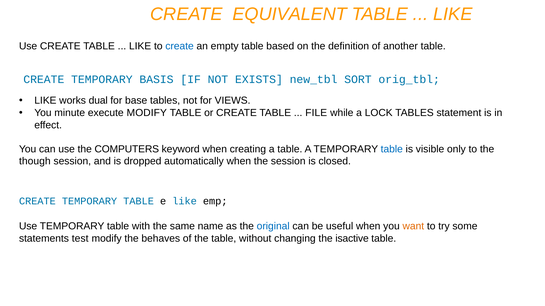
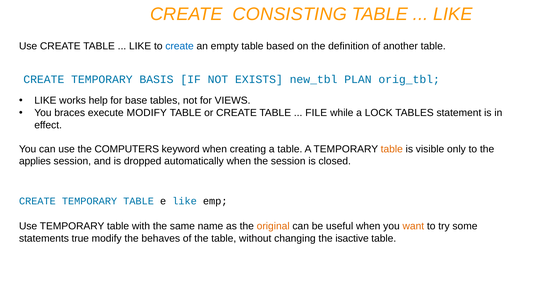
EQUIVALENT: EQUIVALENT -> CONSISTING (290, 14)
SORT: SORT -> PLAN (358, 80)
dual: dual -> help (98, 101)
minute: minute -> braces (70, 113)
table colour: blue -> orange (392, 149)
though: though -> applies (35, 162)
original colour: blue -> orange (273, 227)
test: test -> true (80, 239)
